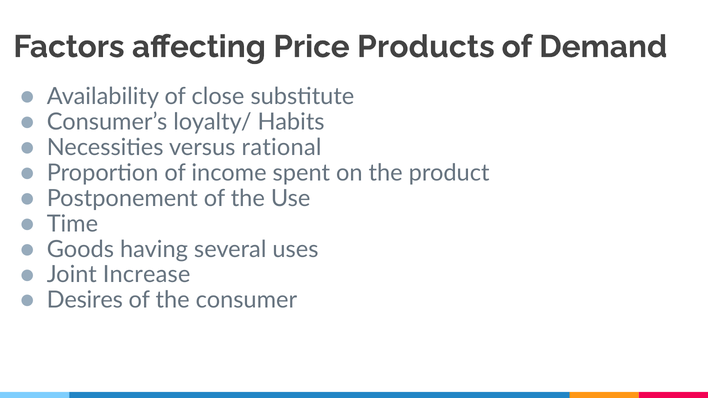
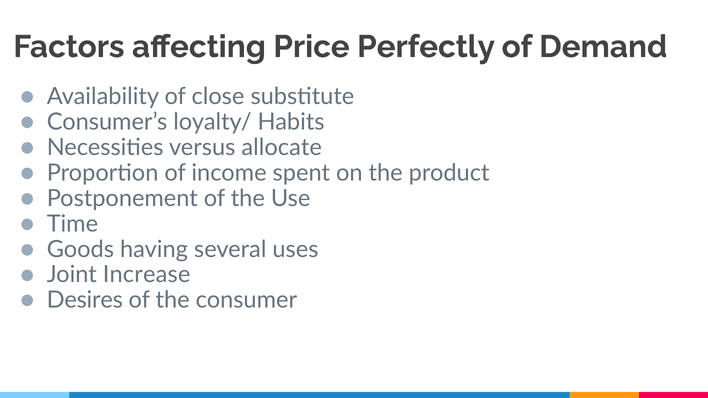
Products: Products -> Perfectly (426, 47)
rational: rational -> allocate (282, 147)
